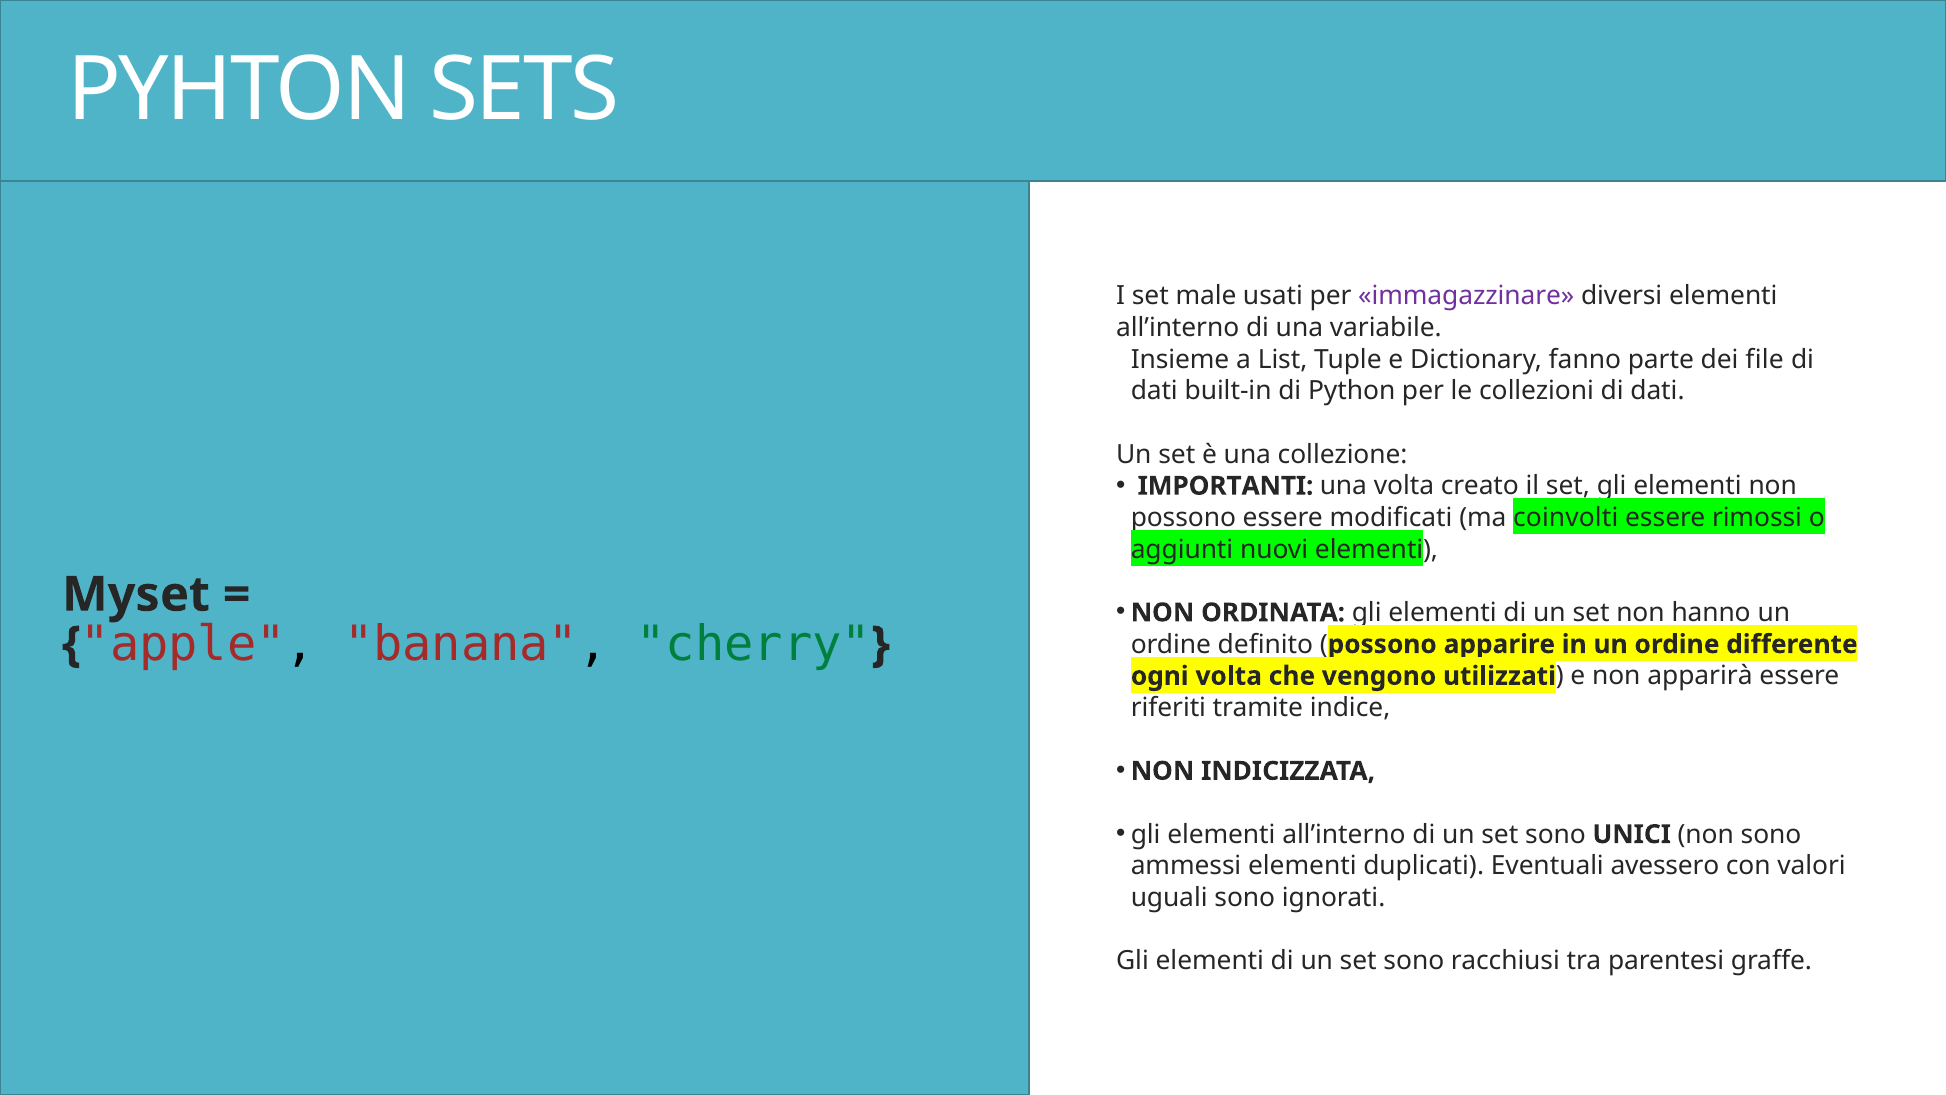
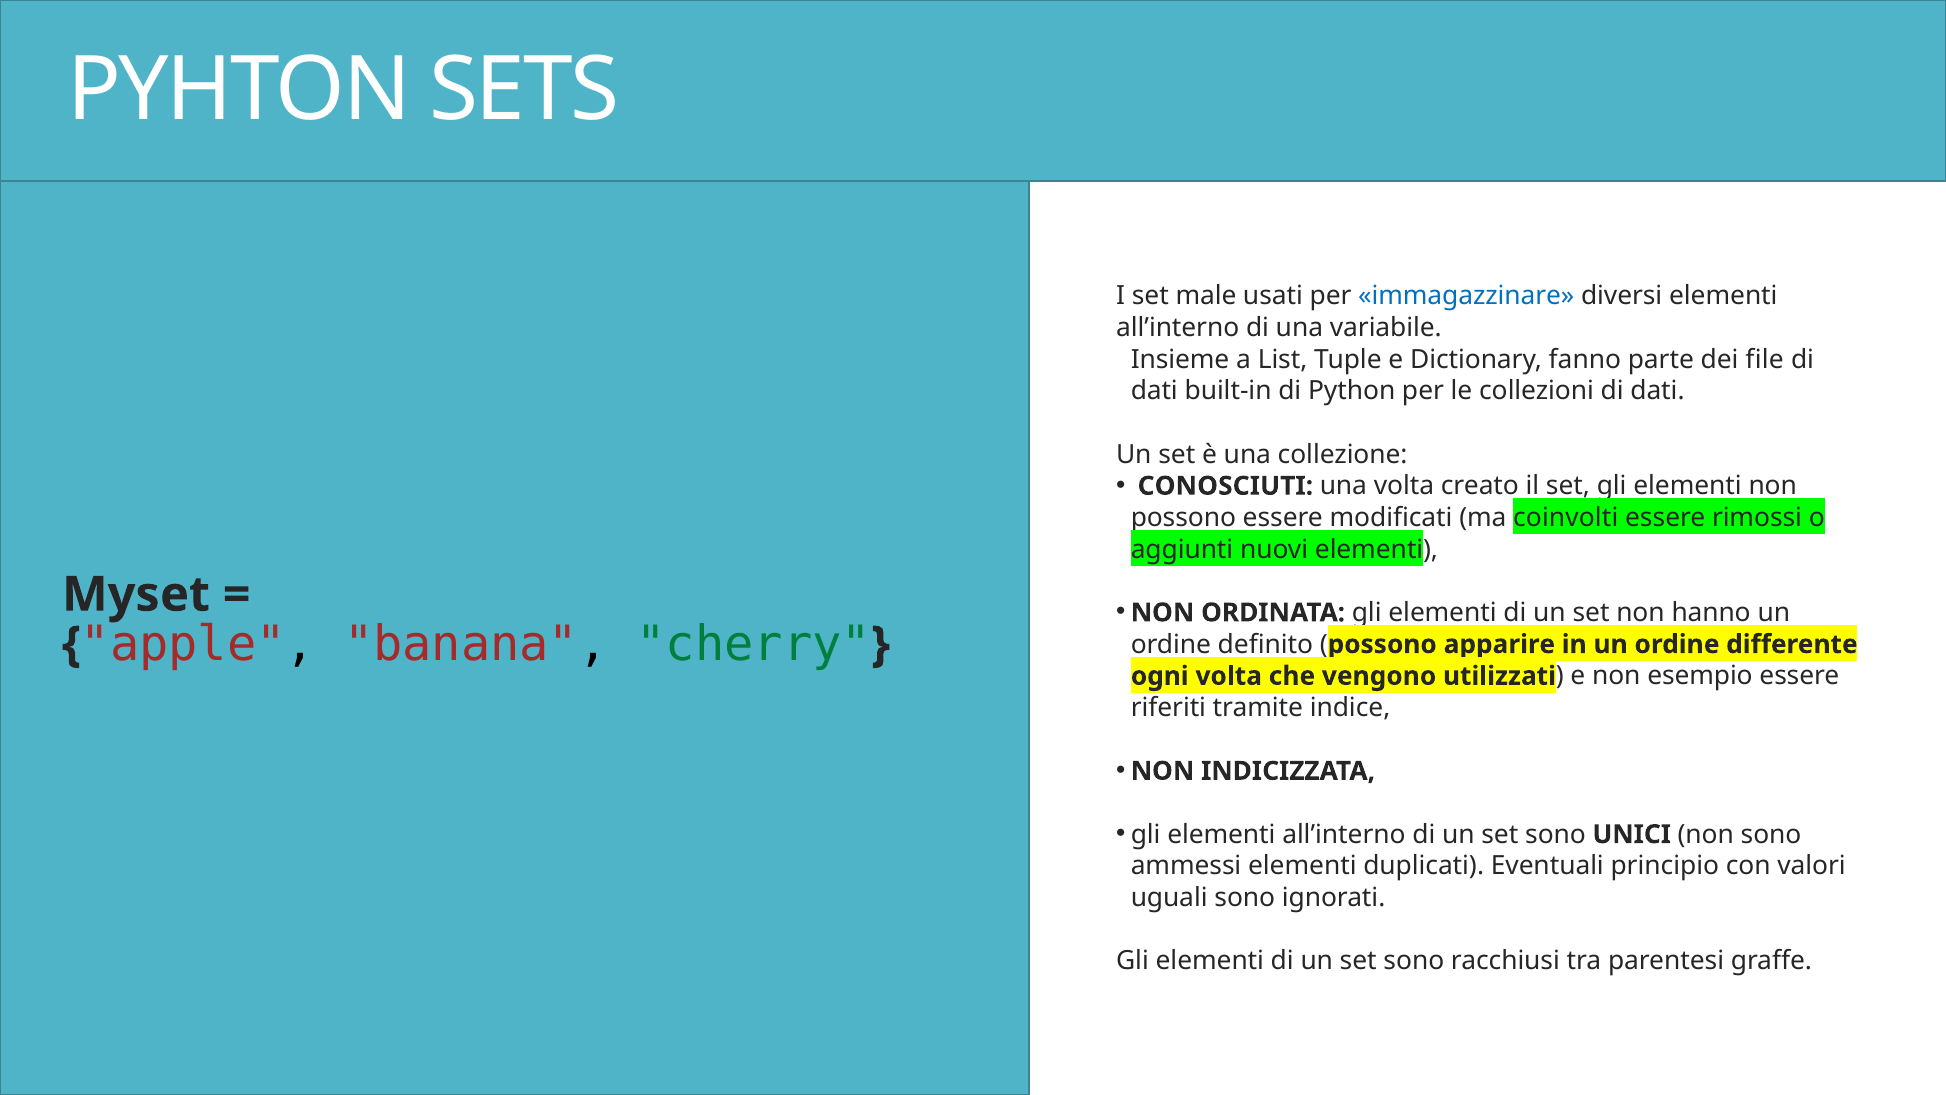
immagazzinare colour: purple -> blue (1466, 296)
IMPORTANTI: IMPORTANTI -> CONOSCIUTI (1225, 486)
apparirà: apparirà -> esempio (1700, 676)
avessero: avessero -> principio (1665, 866)
